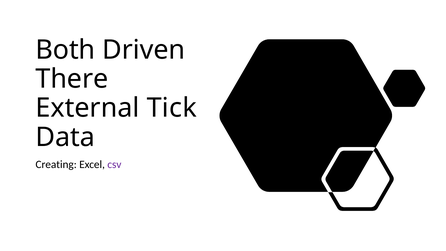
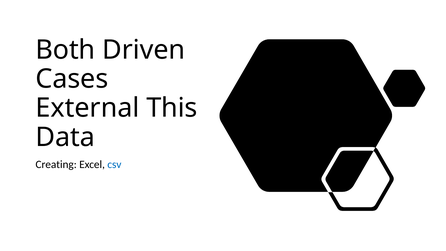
There: There -> Cases (72, 79)
Tick: Tick -> This (172, 108)
csv colour: purple -> blue (114, 164)
